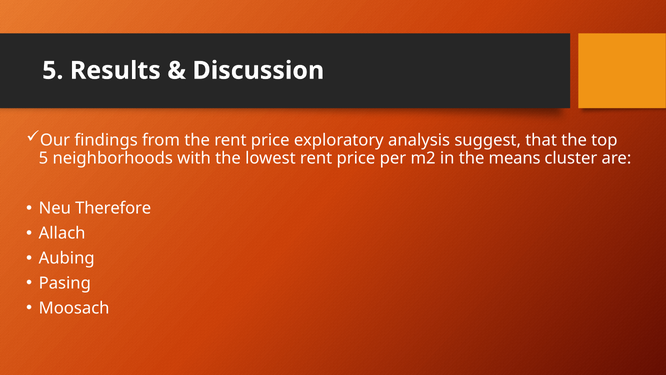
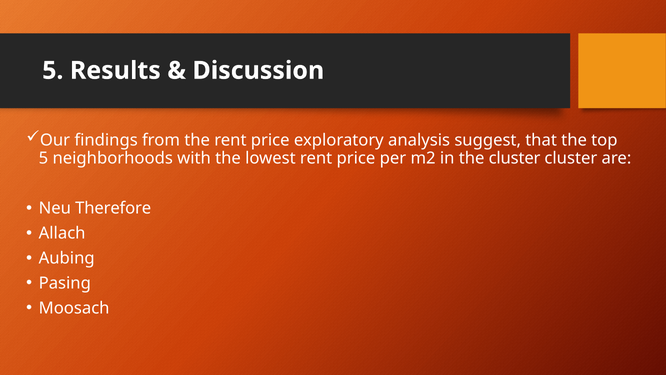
the means: means -> cluster (515, 158)
